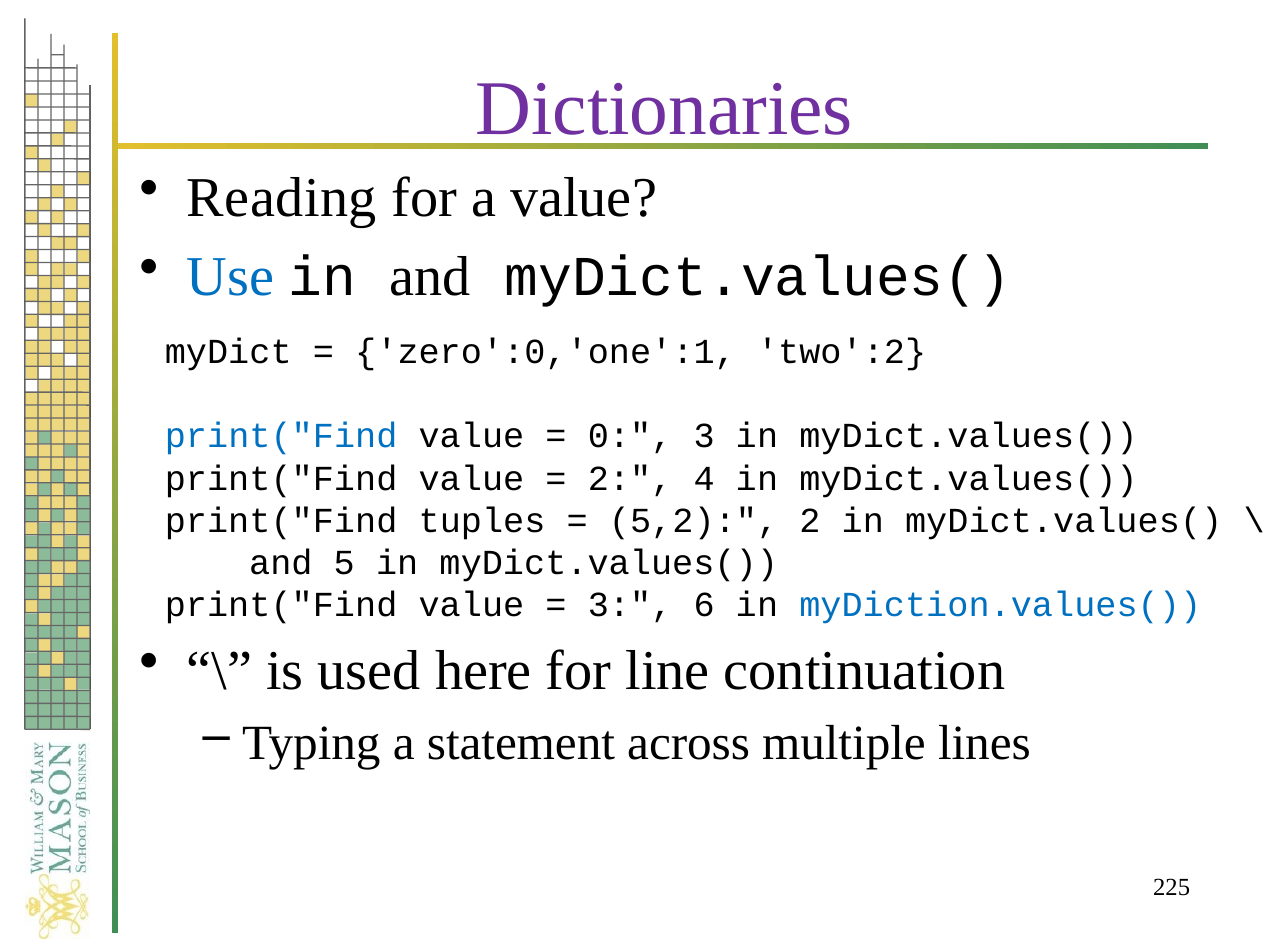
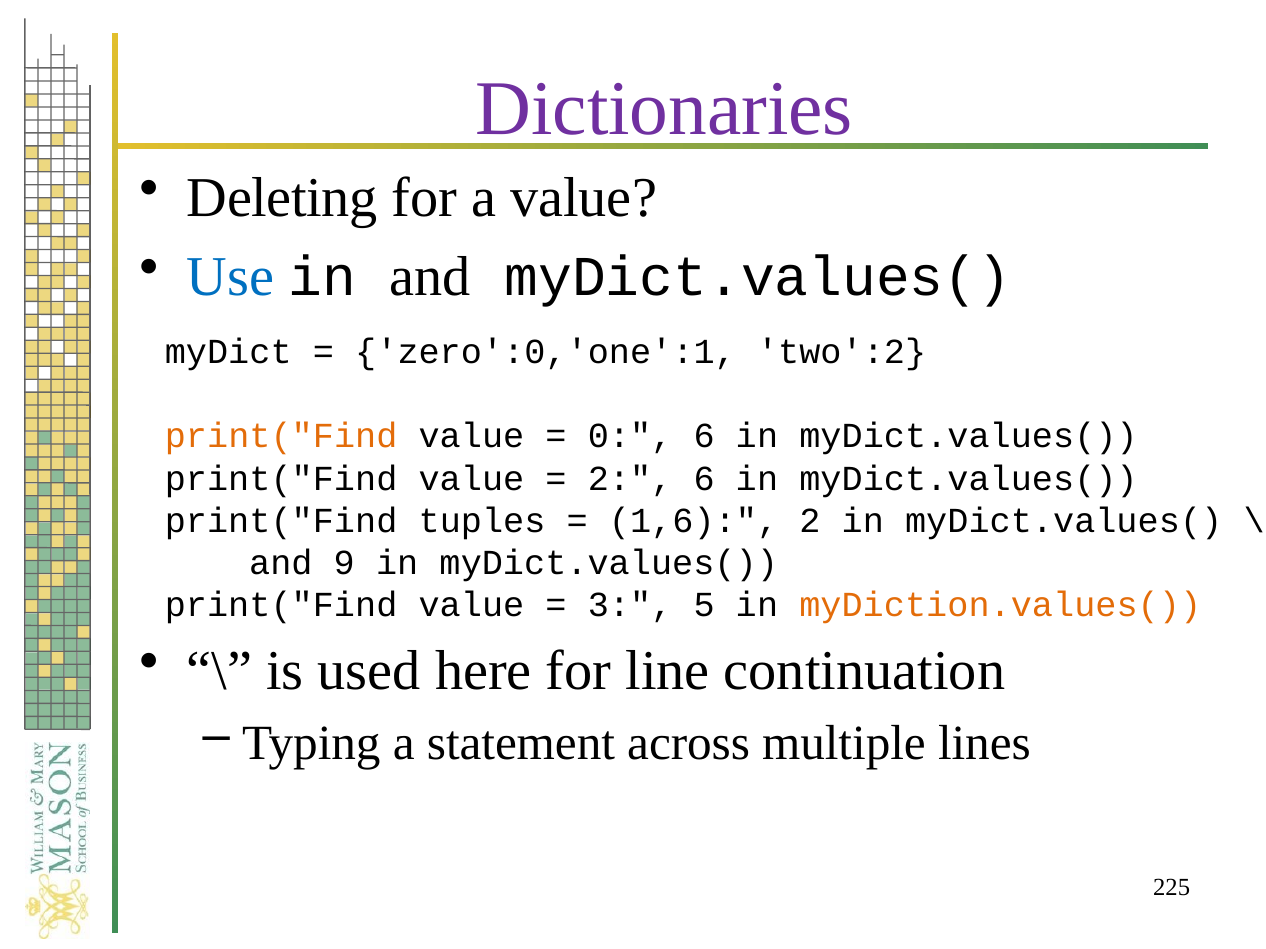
Reading: Reading -> Deleting (282, 198)
print("Find colour: blue -> orange (281, 436)
0 3: 3 -> 6 (704, 436)
2 4: 4 -> 6 (704, 479)
5,2: 5,2 -> 1,6 (694, 521)
5: 5 -> 9 (344, 563)
6: 6 -> 5 (704, 605)
myDiction.values( colour: blue -> orange (1000, 605)
